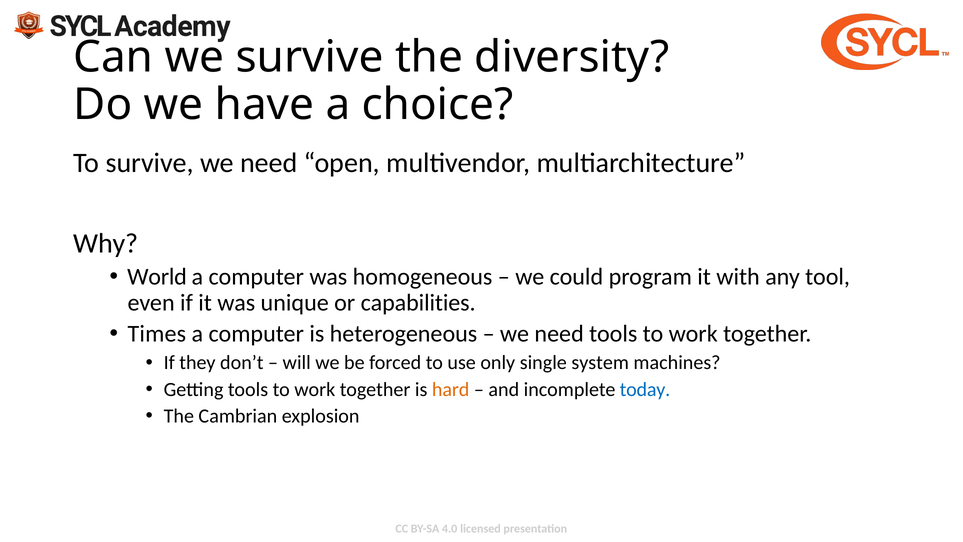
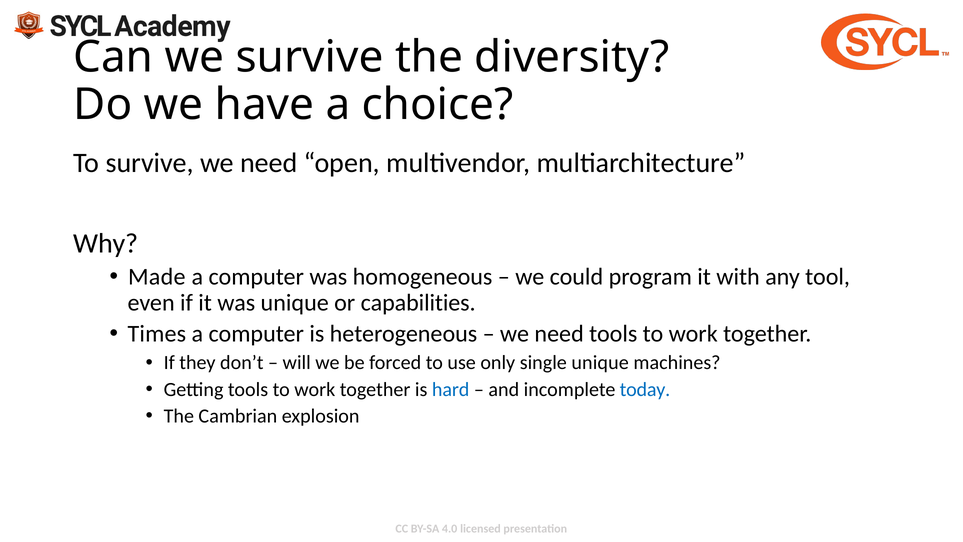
World: World -> Made (157, 277)
single system: system -> unique (600, 363)
hard colour: orange -> blue (451, 389)
